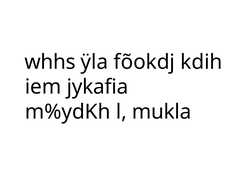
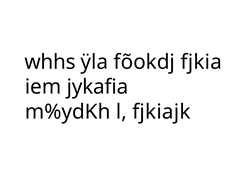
kdih: kdih -> fjkia (201, 62)
mukla: mukla -> fjkiajk (161, 112)
